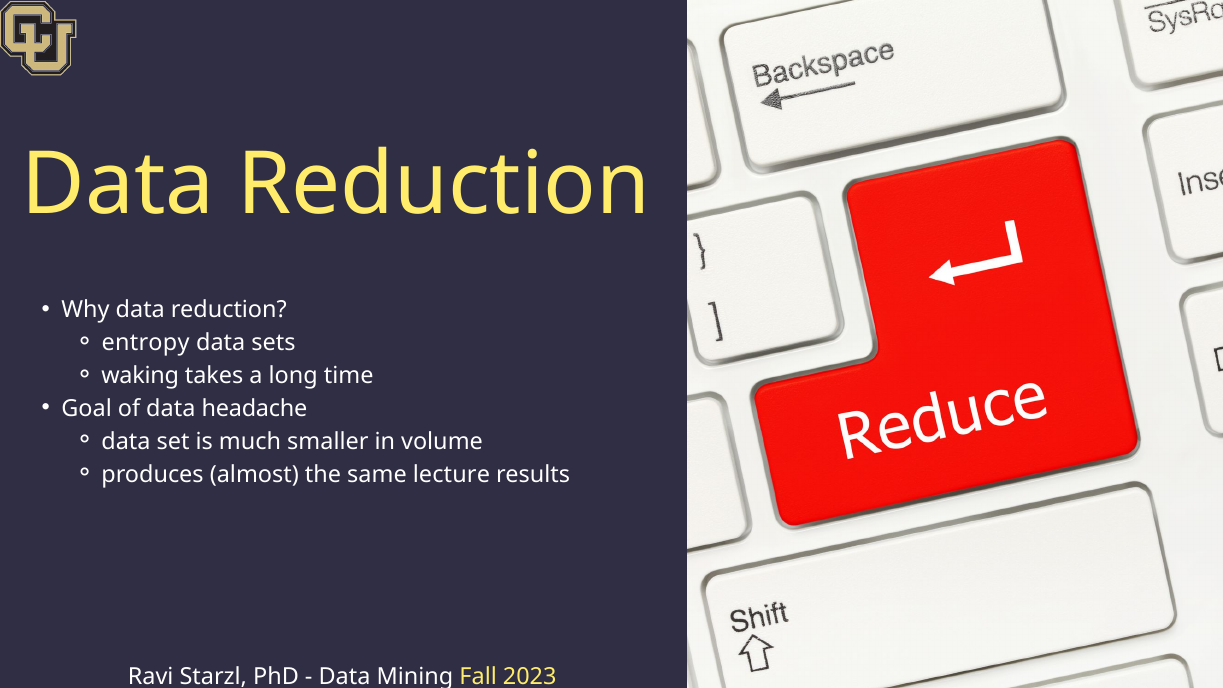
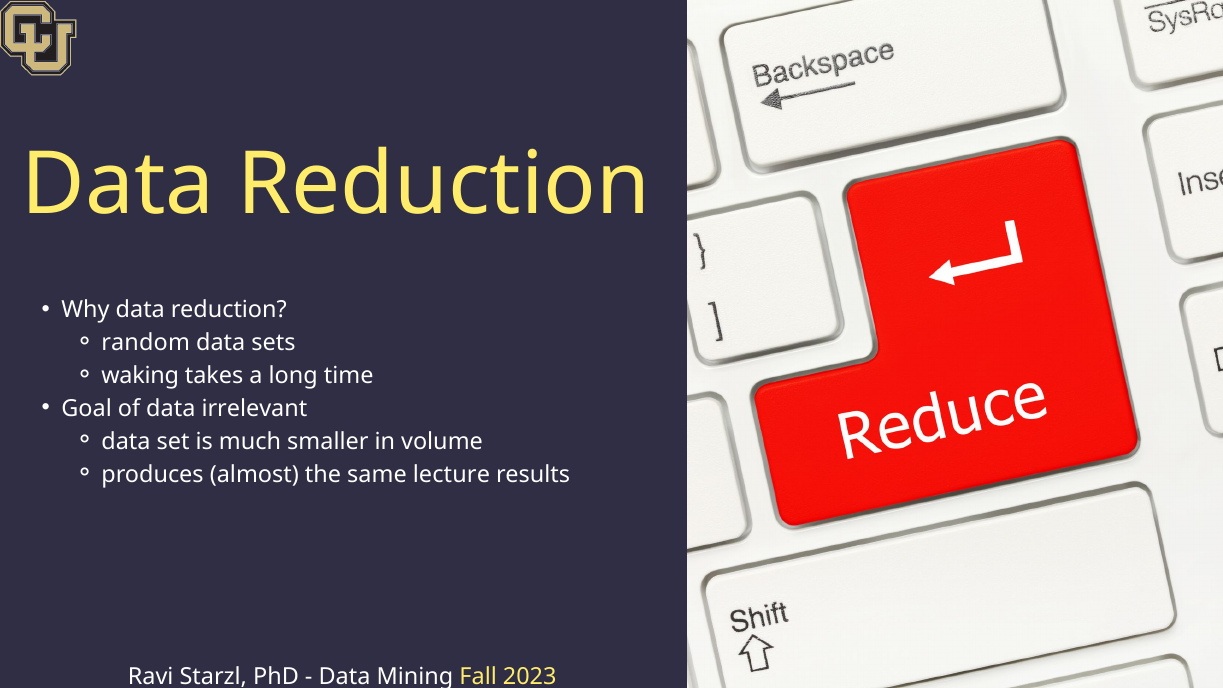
entropy: entropy -> random (146, 343)
headache: headache -> irrelevant (254, 409)
